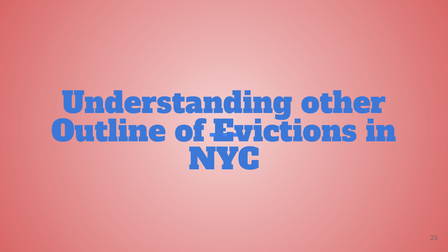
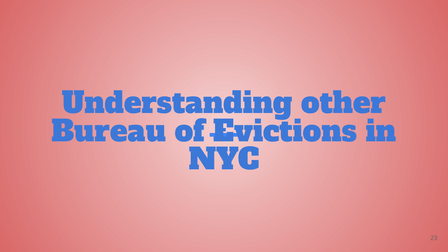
Outline: Outline -> Bureau (109, 132)
